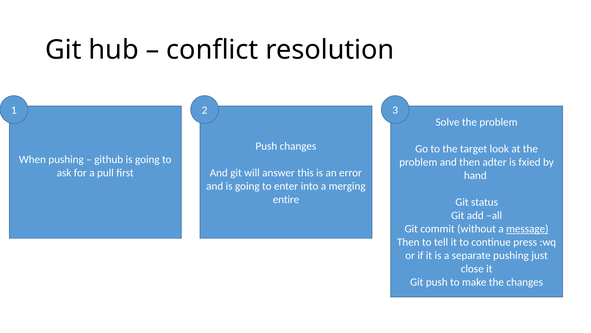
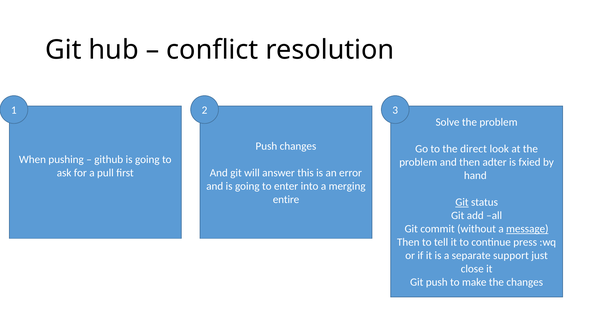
target: target -> direct (474, 149)
Git underline: none -> present (462, 202)
separate pushing: pushing -> support (511, 255)
